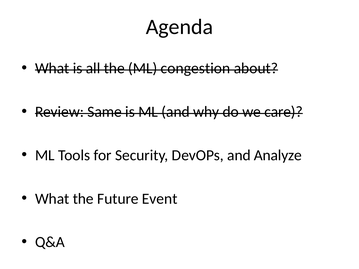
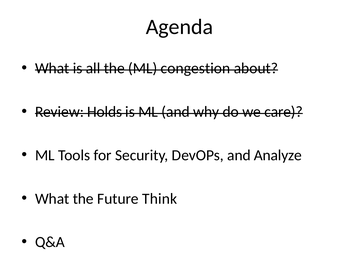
Same: Same -> Holds (105, 112)
Event: Event -> Think (160, 199)
